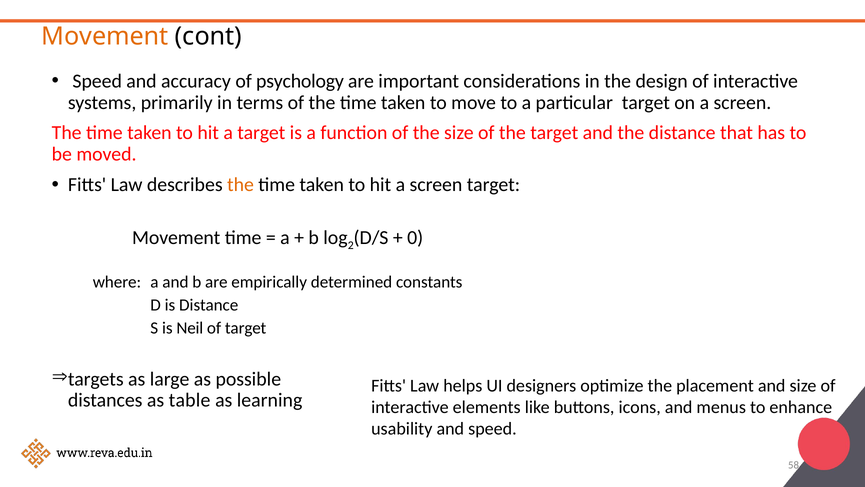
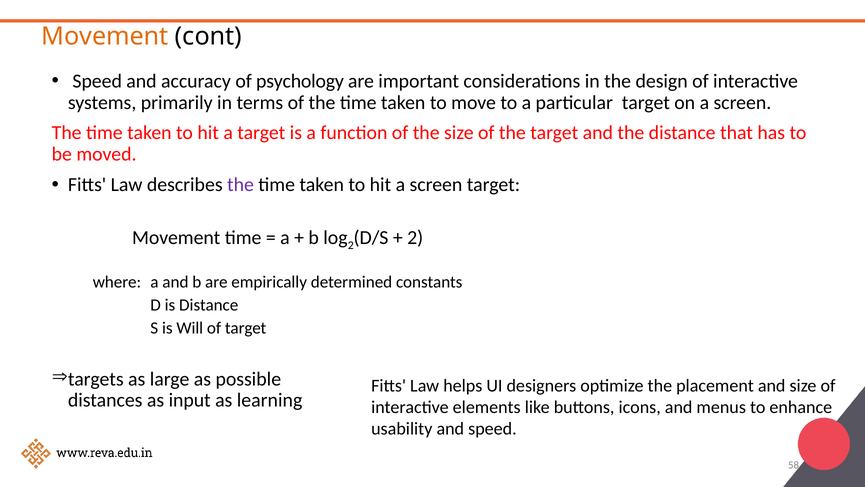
the colour: orange -> purple (241, 185)
0: 0 -> 2 (415, 237)
Neil: Neil -> Will (190, 328)
table: table -> input (190, 400)
